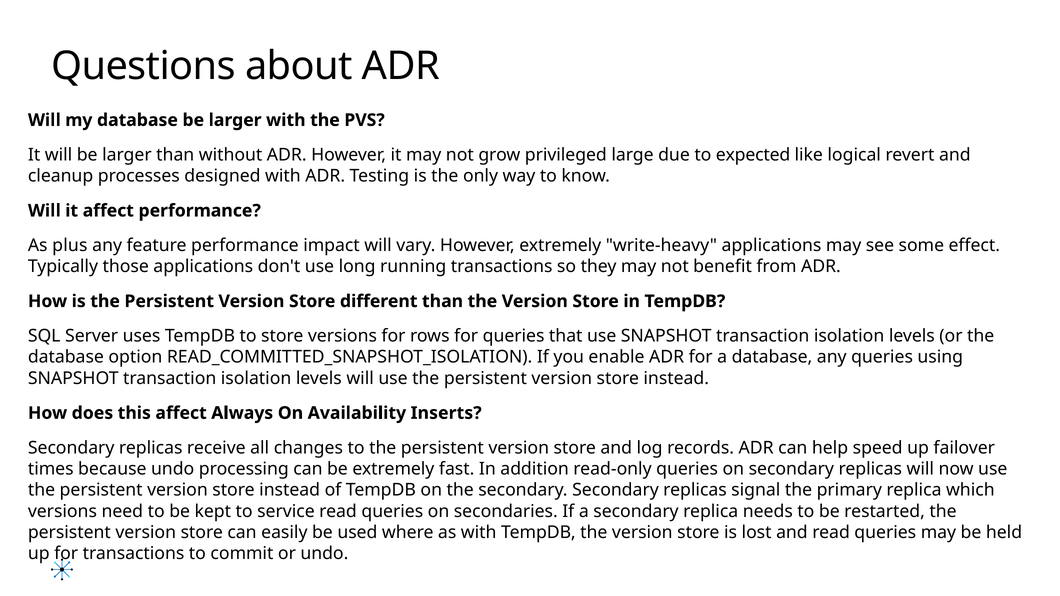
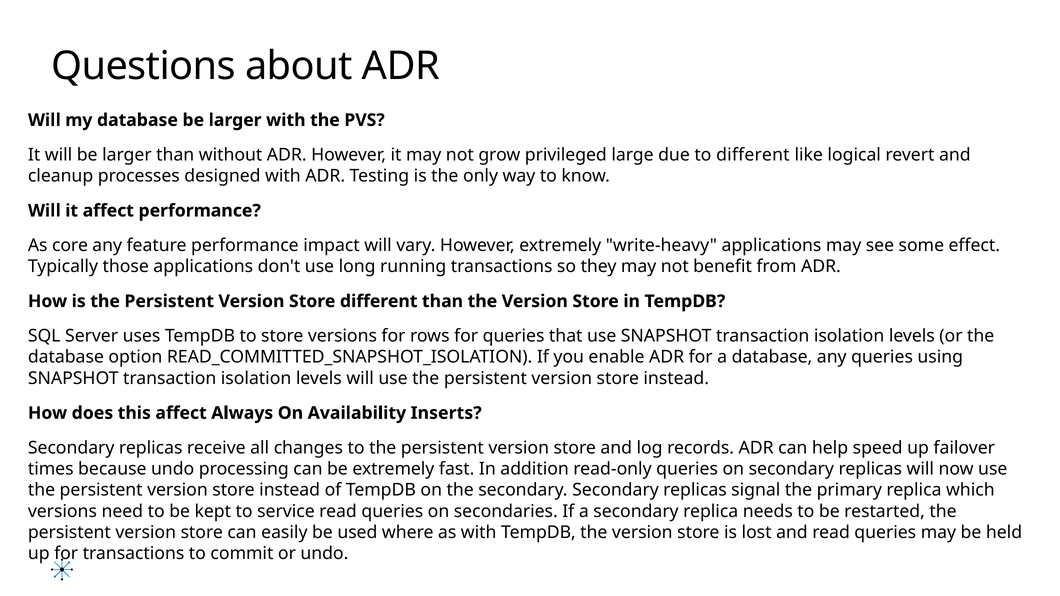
to expected: expected -> different (753, 155)
plus: plus -> core (70, 246)
